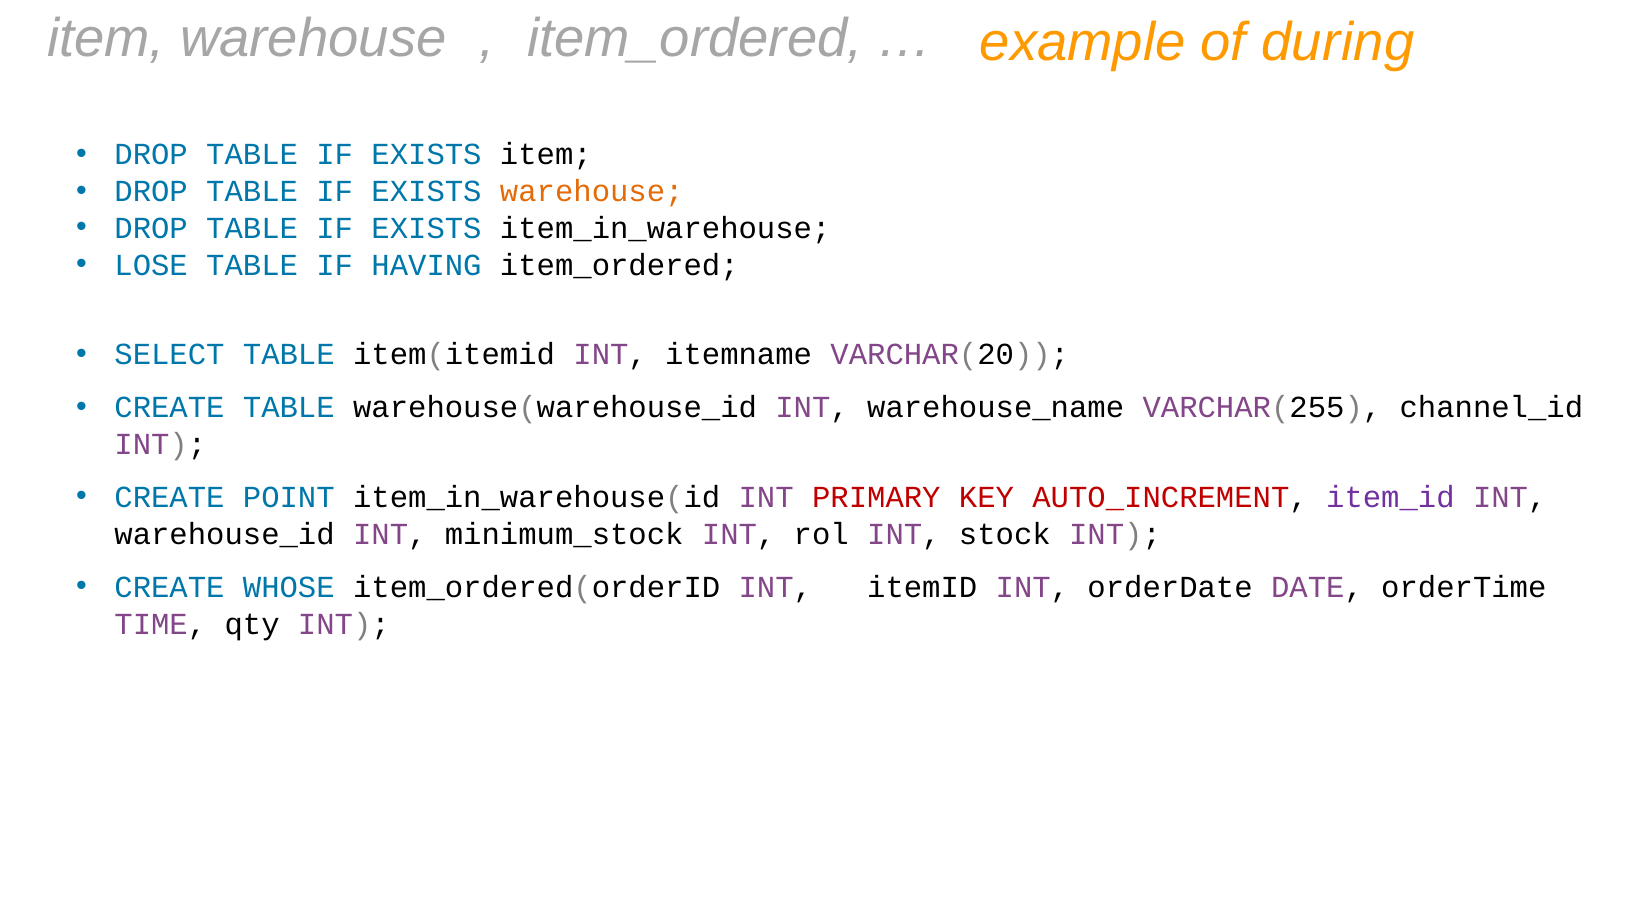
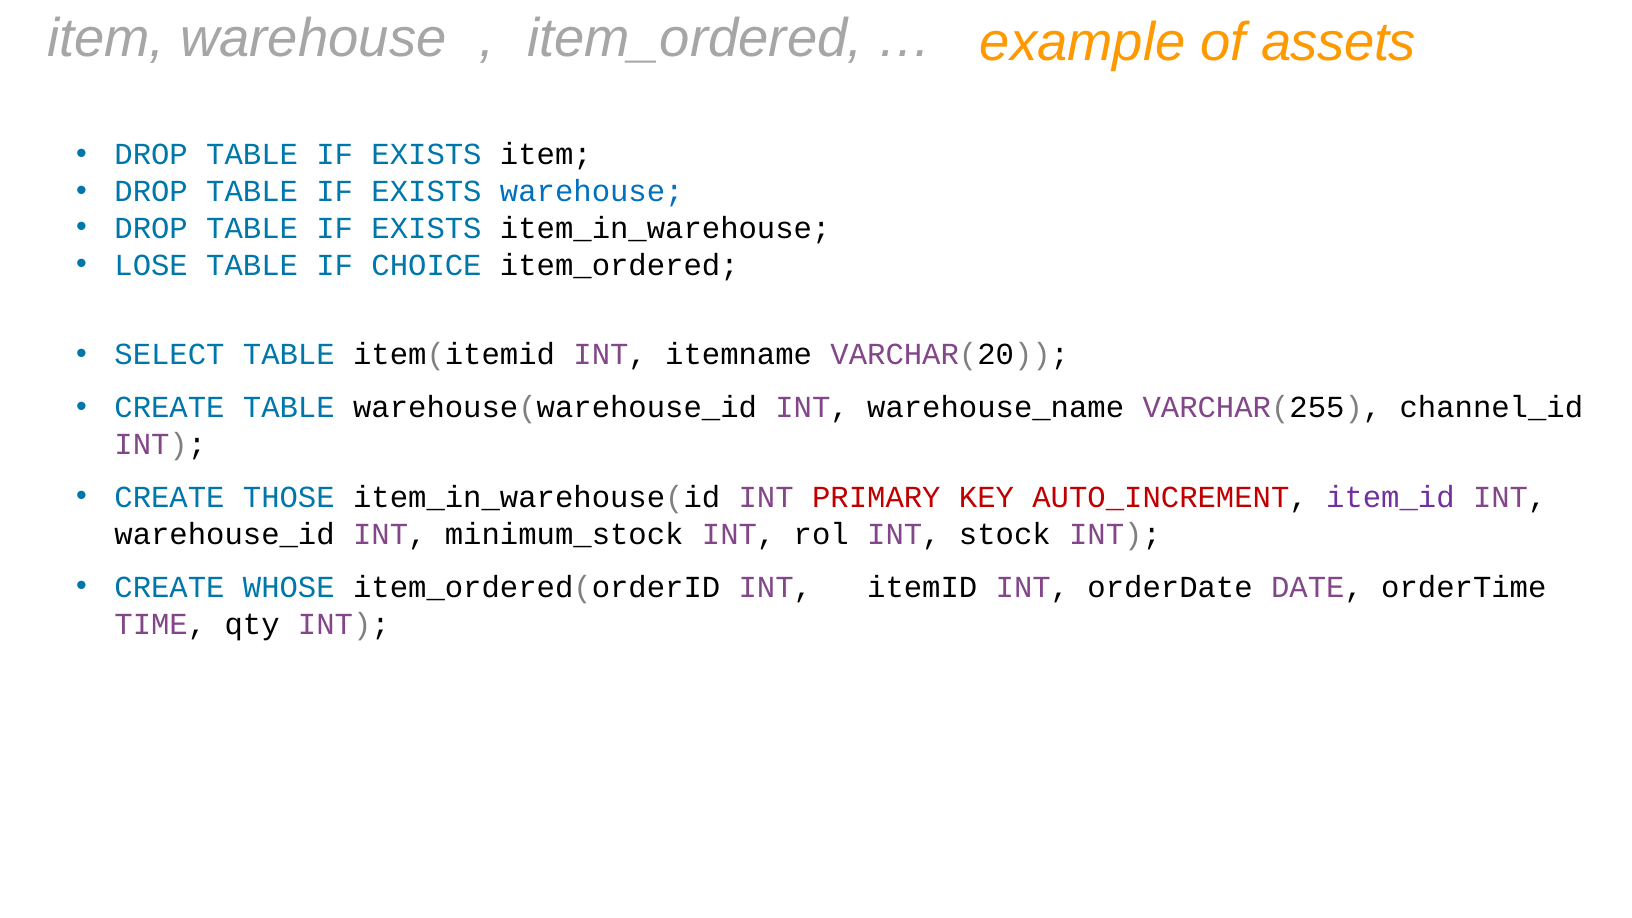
during: during -> assets (1339, 42)
warehouse colour: orange -> blue (592, 192)
HAVING: HAVING -> CHOICE (427, 265)
POINT: POINT -> THOSE (289, 498)
